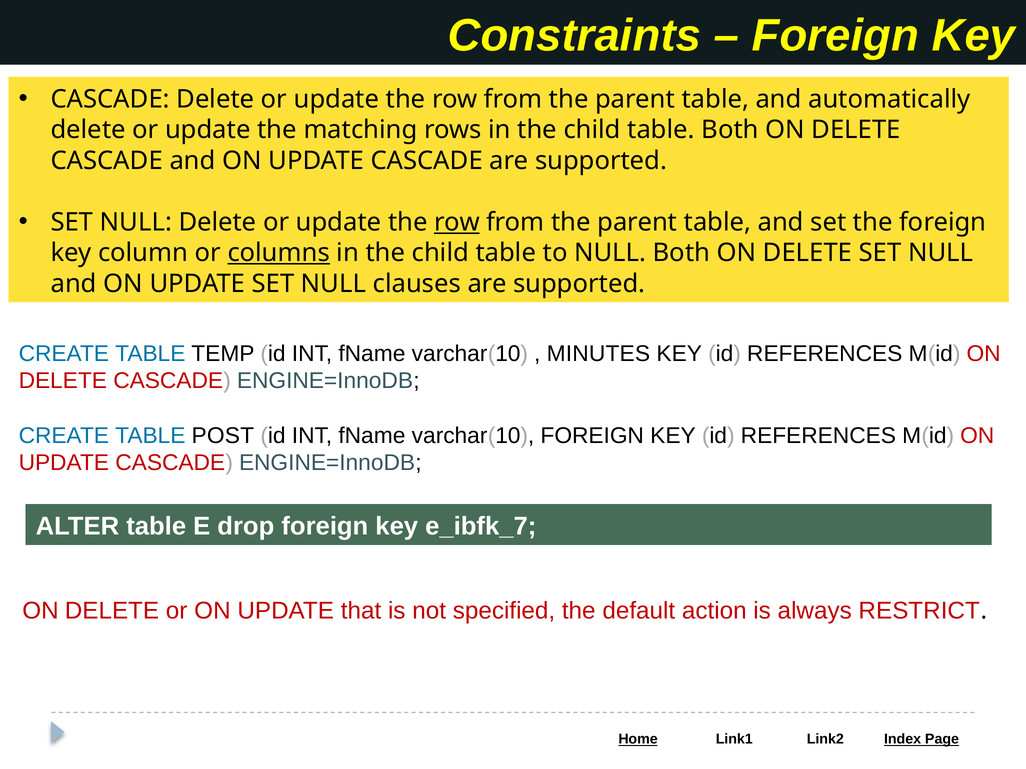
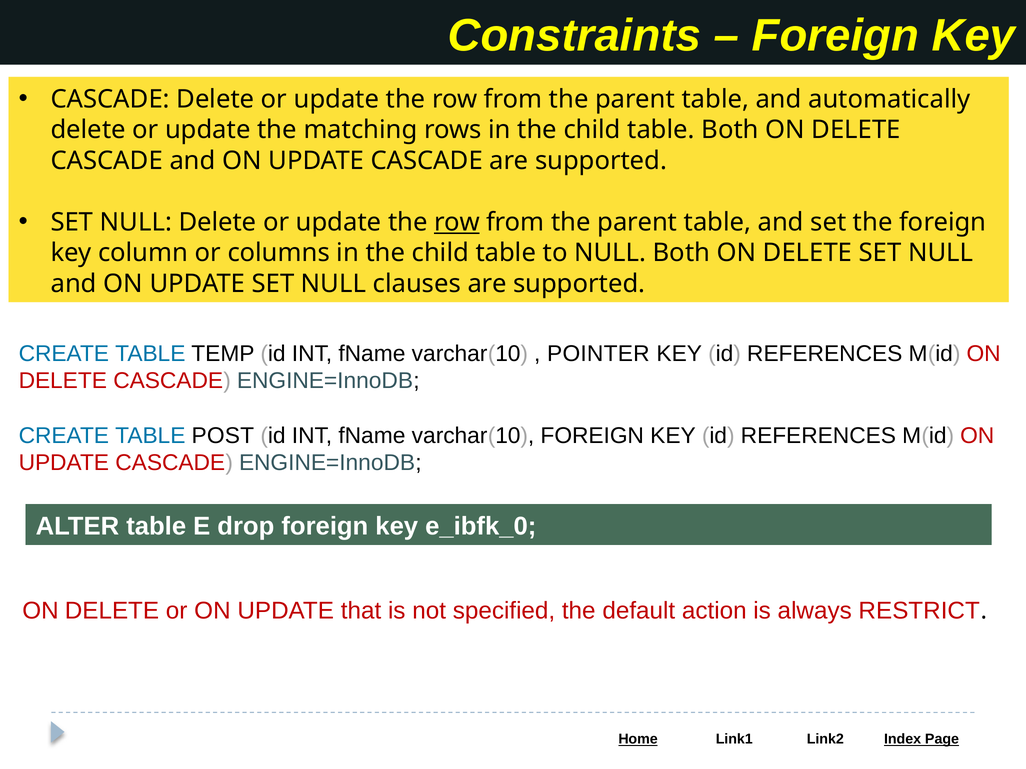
columns underline: present -> none (279, 253)
MINUTES: MINUTES -> POINTER (598, 354)
e_ibfk_7: e_ibfk_7 -> e_ibfk_0 (481, 527)
